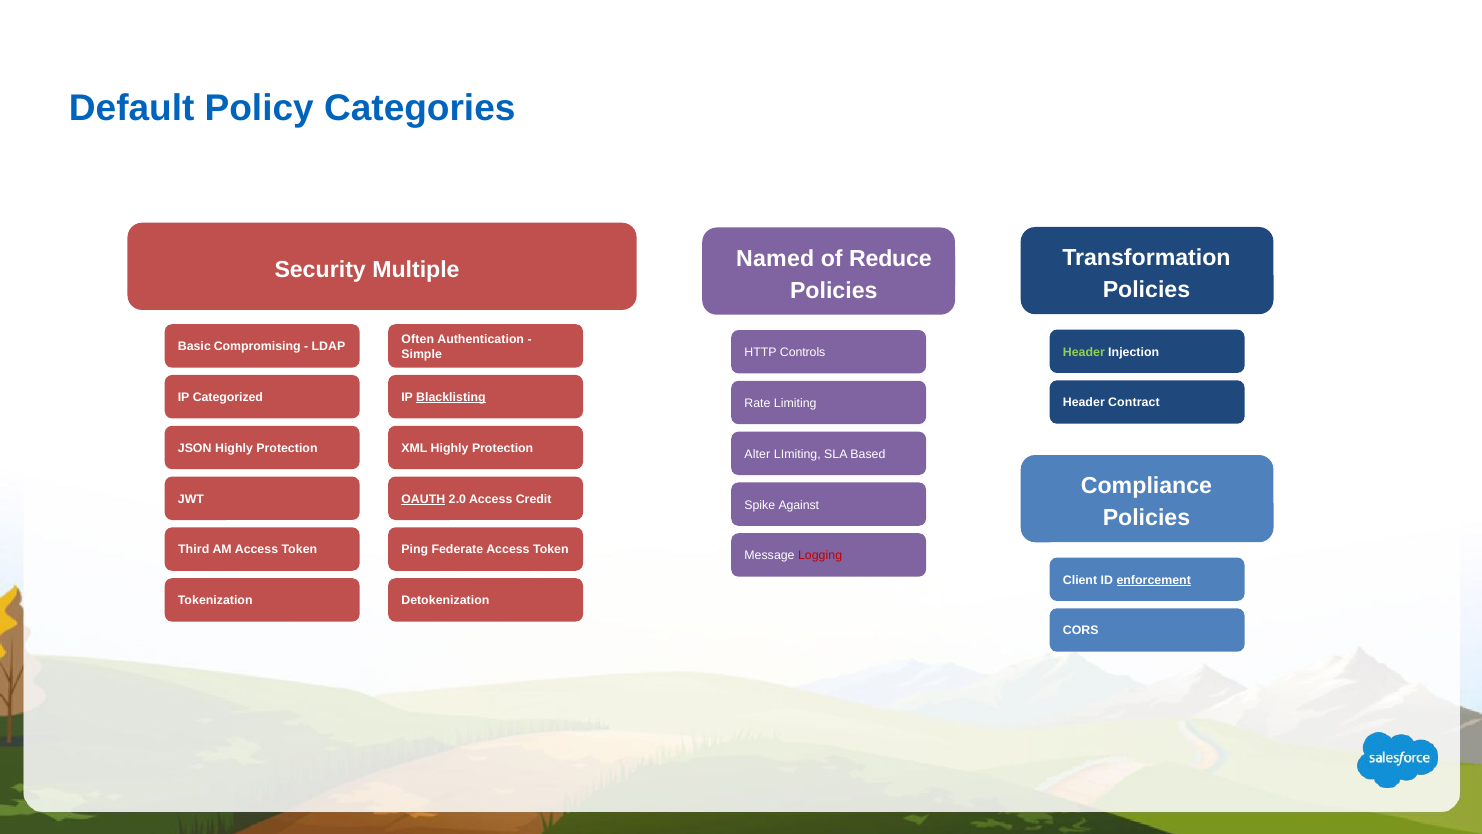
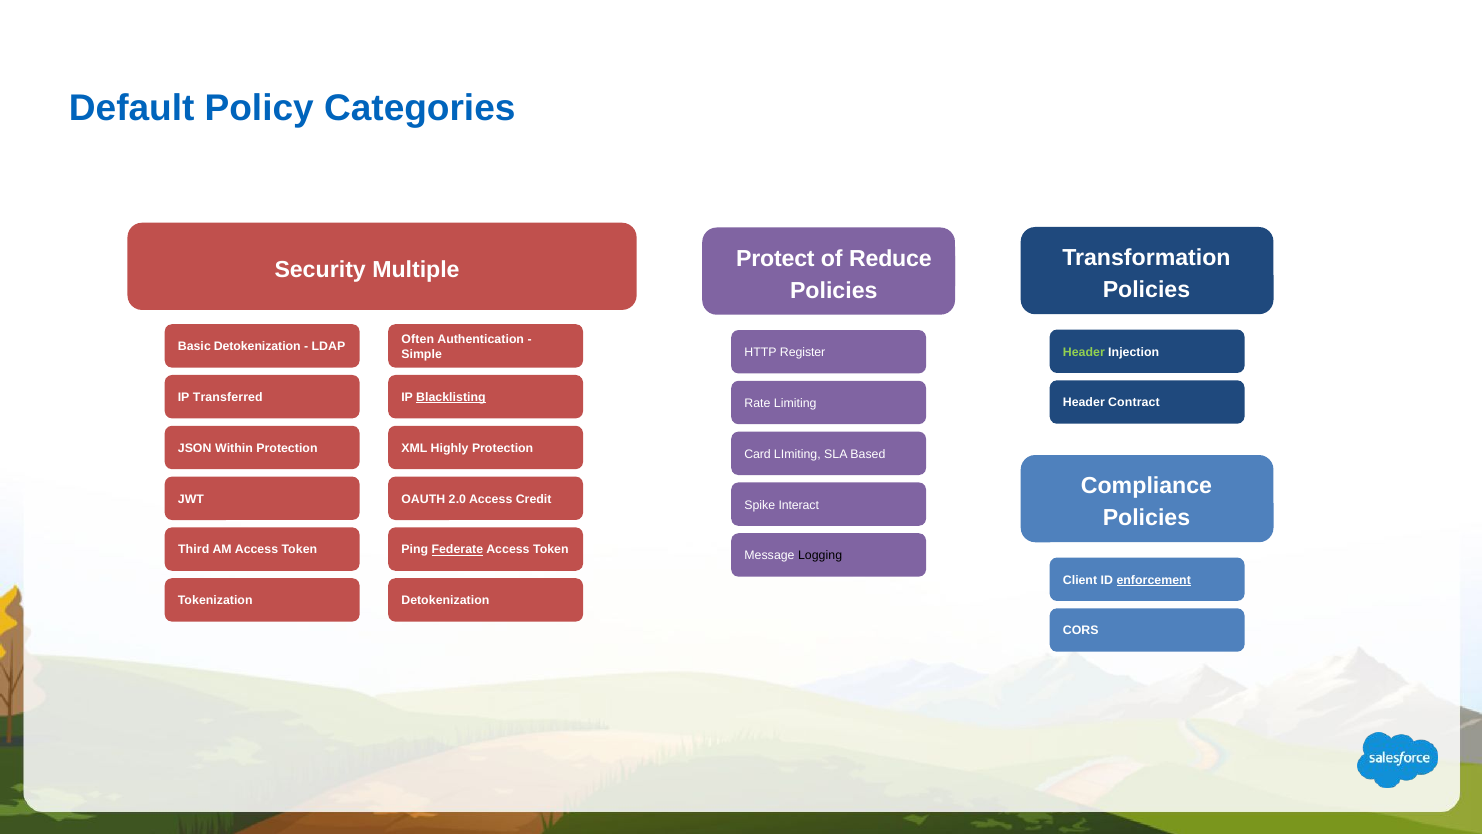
Named: Named -> Protect (775, 259)
Basic Compromising: Compromising -> Detokenization (257, 347)
Controls: Controls -> Register (803, 352)
Categorized: Categorized -> Transferred (228, 397)
JSON Highly: Highly -> Within (234, 448)
Alter: Alter -> Card (758, 454)
OAUTH underline: present -> none (423, 499)
Against: Against -> Interact (799, 505)
Federate underline: none -> present (457, 550)
Logging colour: red -> black (820, 556)
